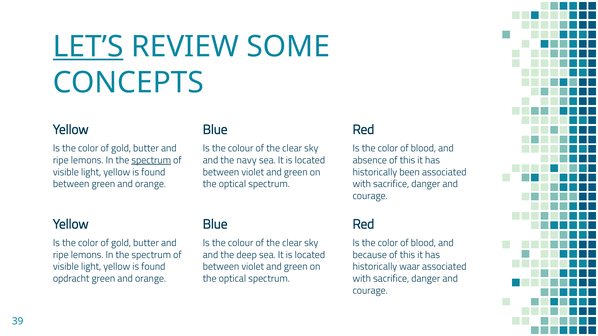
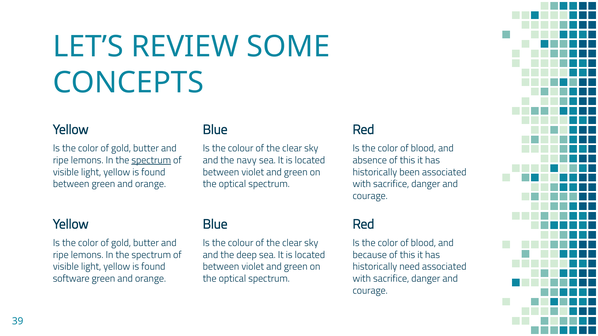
LET’S underline: present -> none (88, 47)
waar: waar -> need (410, 267)
opdracht: opdracht -> software (71, 279)
